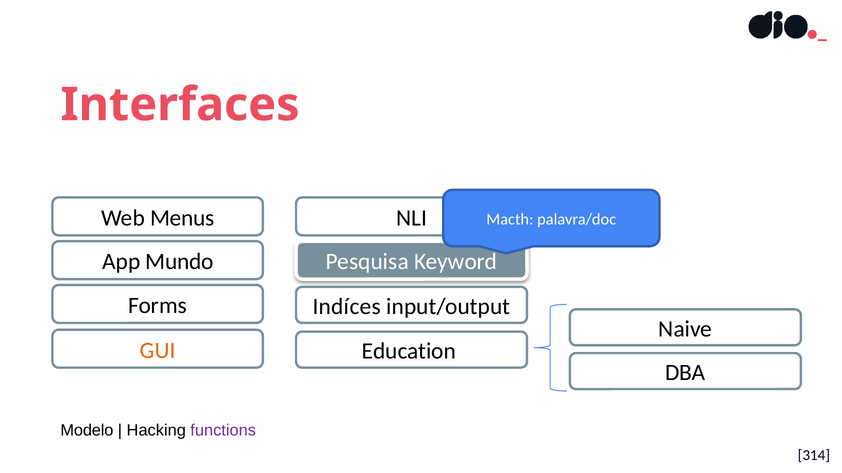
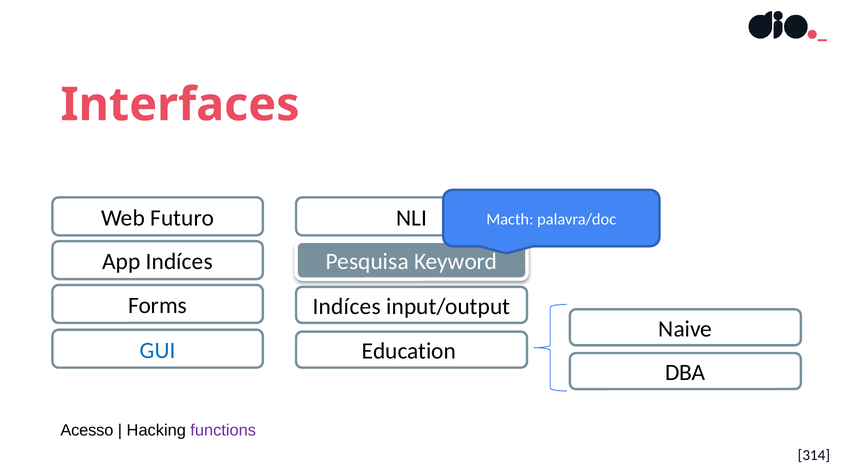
Menus: Menus -> Futuro (182, 218)
App Mundo: Mundo -> Indíces (179, 262)
GUI colour: orange -> blue (158, 351)
Modelo: Modelo -> Acesso (87, 431)
